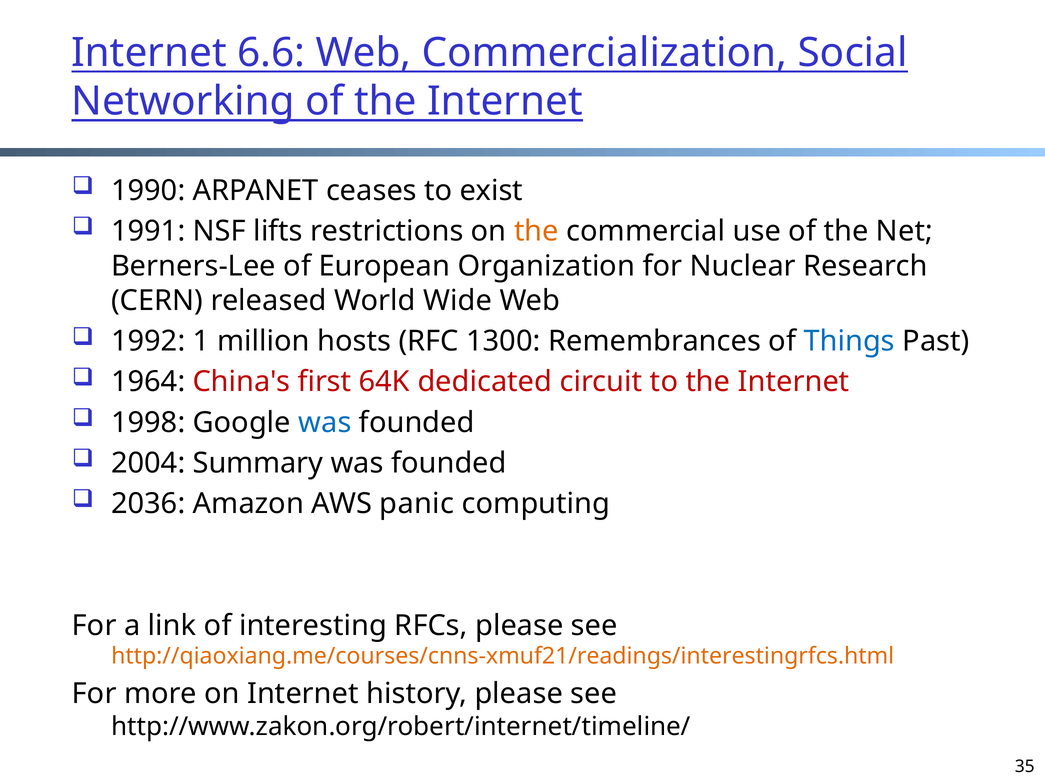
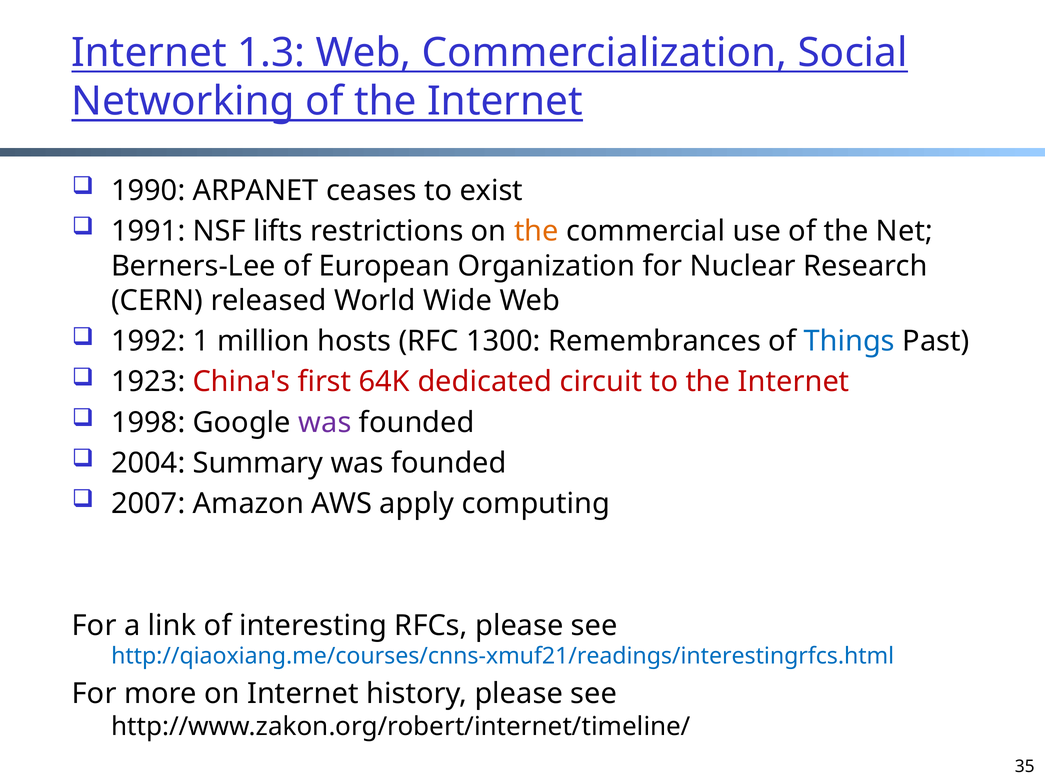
6.6: 6.6 -> 1.3 (271, 53)
1964: 1964 -> 1923 (148, 382)
was colour: blue -> purple (325, 423)
2036: 2036 -> 2007 (148, 504)
panic: panic -> apply (417, 504)
http://qiaoxiang.me/courses/cnns-xmuf21/readings/interestingrfcs.html colour: orange -> blue (503, 656)
